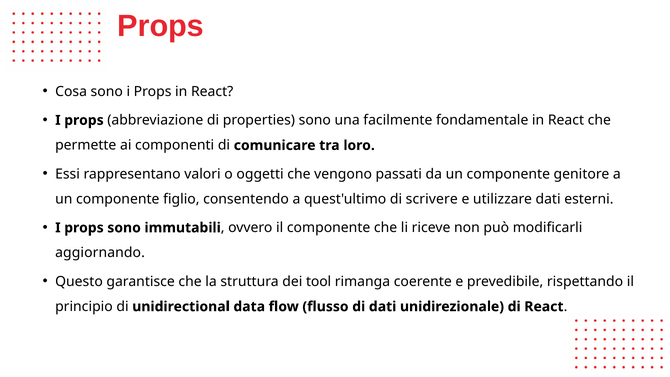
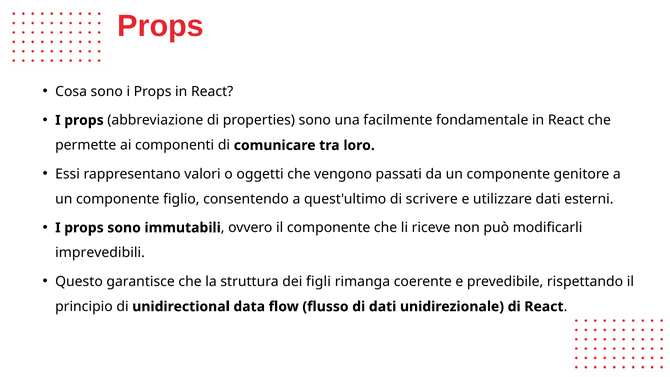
aggiornando: aggiornando -> imprevedibili (100, 253)
tool: tool -> figli (318, 281)
